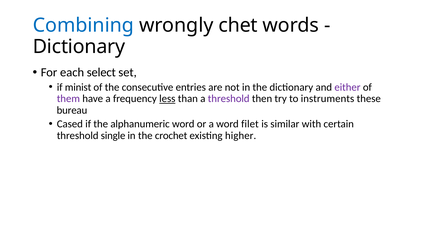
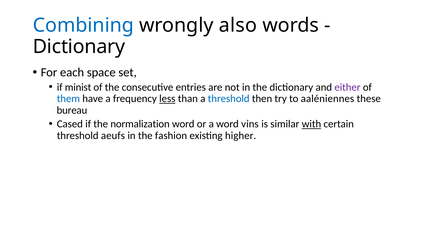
chet: chet -> also (238, 25)
select: select -> space (101, 73)
them colour: purple -> blue (68, 99)
threshold colour: purple -> blue (229, 99)
instruments: instruments -> aaléniennes (327, 99)
alphanumeric: alphanumeric -> normalization (140, 124)
filet: filet -> vỉns (250, 124)
with underline: none -> present (311, 124)
single: single -> aeufs (113, 136)
crochet: crochet -> fashion (171, 136)
